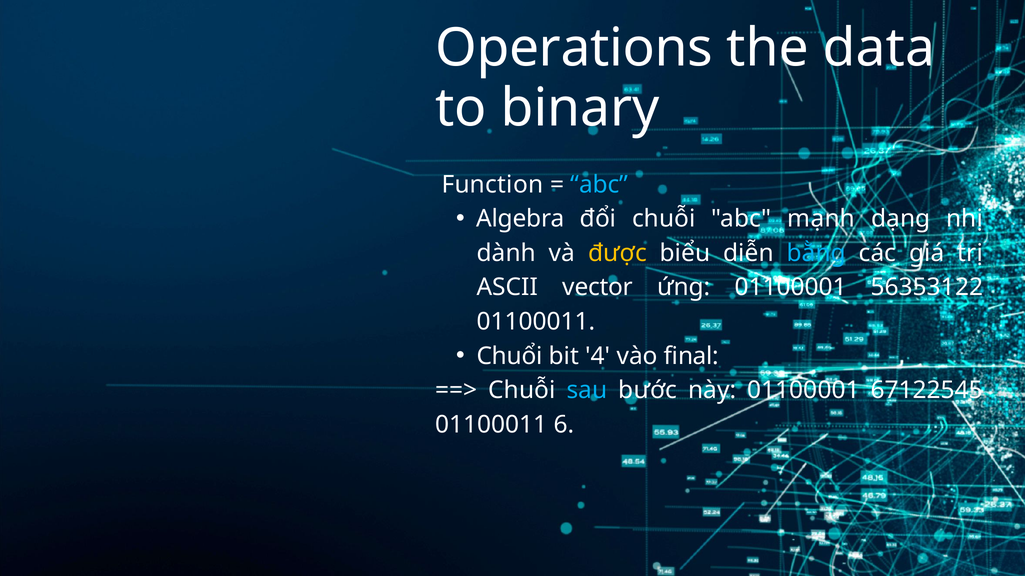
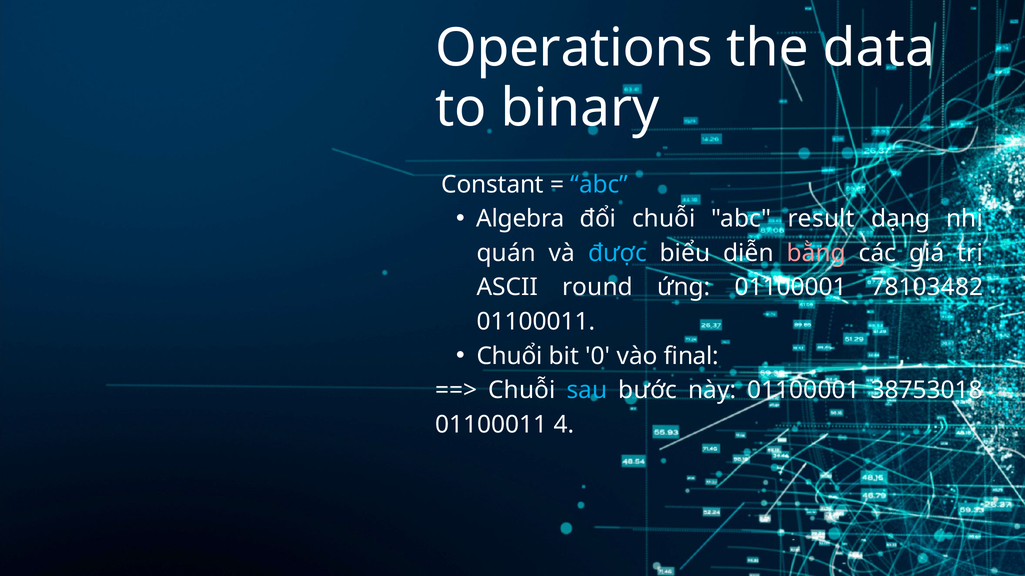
Function: Function -> Constant (493, 185)
mạnh: mạnh -> result (821, 219)
dành: dành -> quán (506, 253)
được colour: yellow -> light blue (618, 253)
bằng colour: light blue -> pink (816, 253)
vector: vector -> round (598, 288)
56353122: 56353122 -> 78103482 (927, 288)
4: 4 -> 0 (598, 356)
67122545: 67122545 -> 38753018 (927, 391)
6: 6 -> 4 (564, 425)
